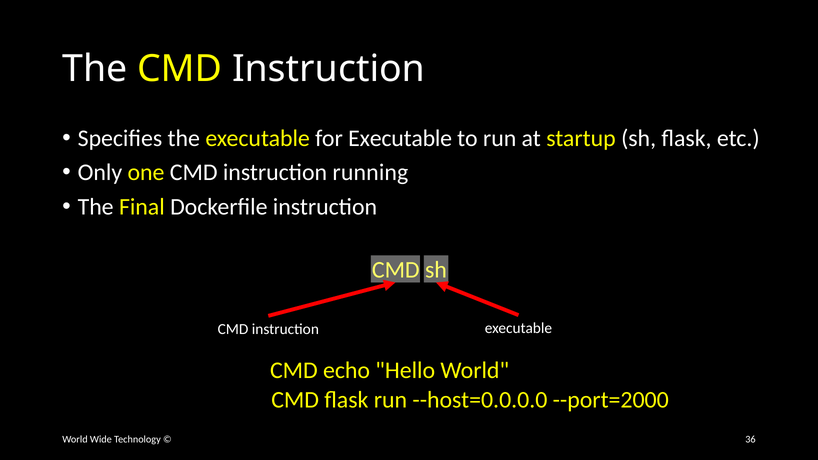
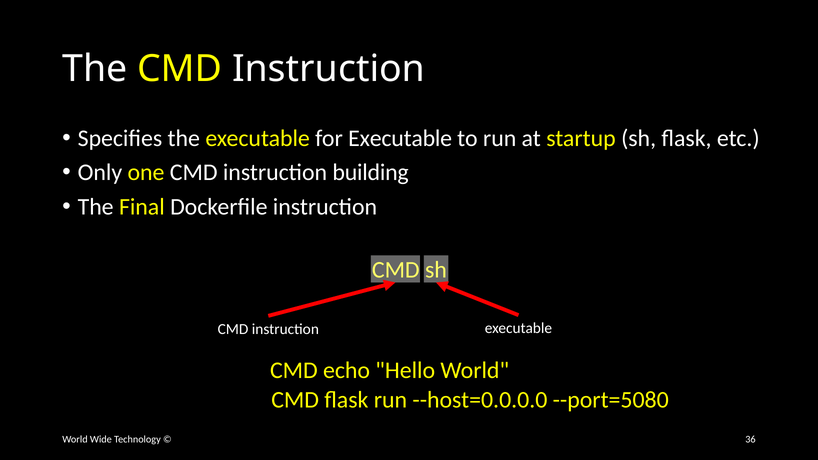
running: running -> building (371, 173)
--port=2000: --port=2000 -> --port=5080 (611, 400)
